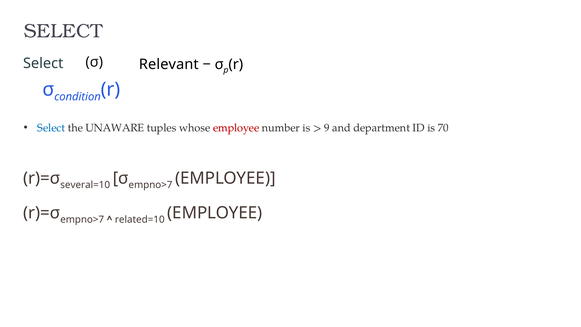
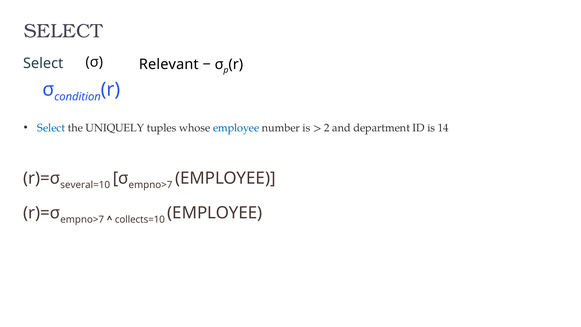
UNAWARE: UNAWARE -> UNIQUELY (115, 128)
employee colour: red -> blue (236, 128)
9: 9 -> 2 (327, 128)
70: 70 -> 14 (443, 128)
related=10: related=10 -> collects=10 (140, 219)
